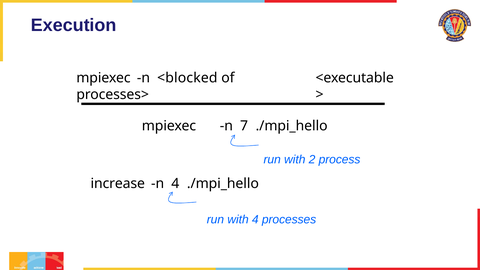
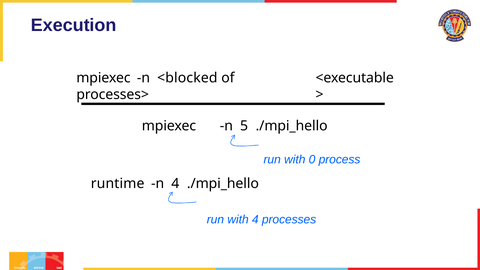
7: 7 -> 5 (244, 126)
2: 2 -> 0 (312, 159)
increase: increase -> runtime (118, 183)
